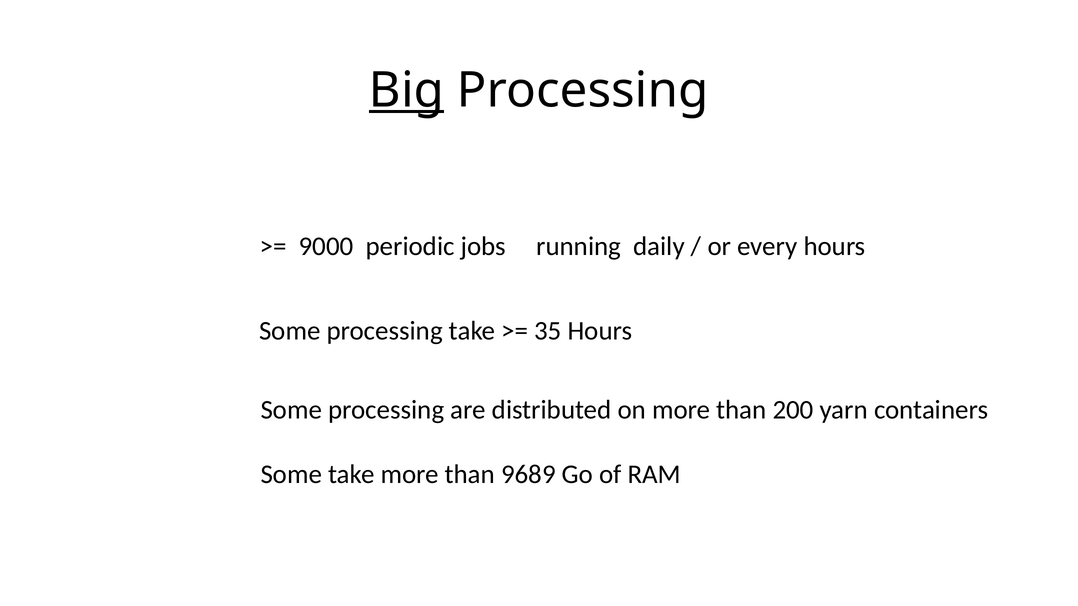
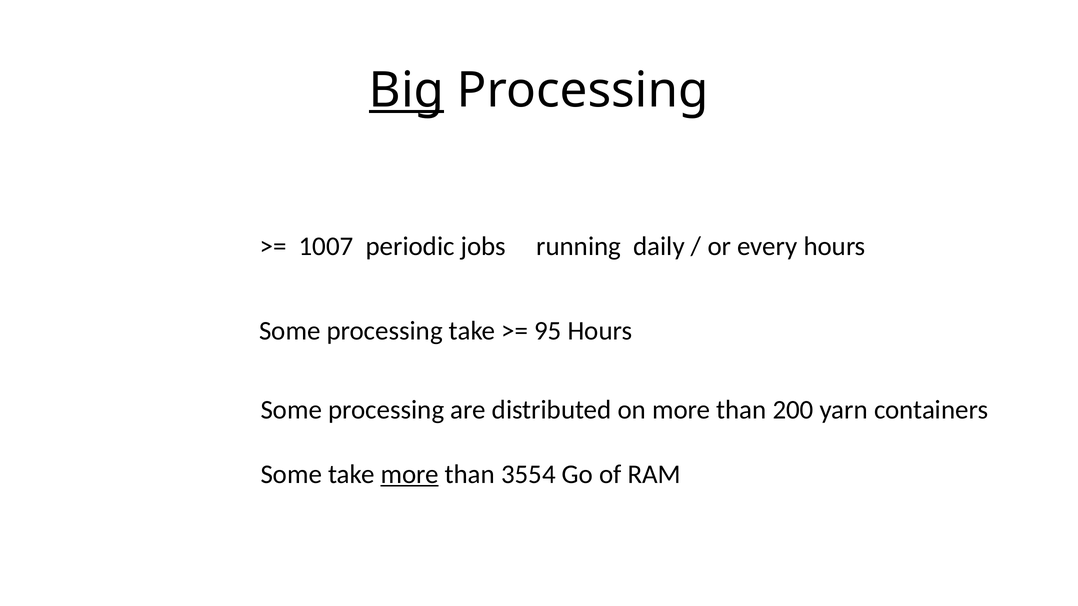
9000: 9000 -> 1007 (326, 247)
35: 35 -> 95 (548, 331)
more underline: none -> present (410, 475)
9689: 9689 -> 3554 (528, 475)
